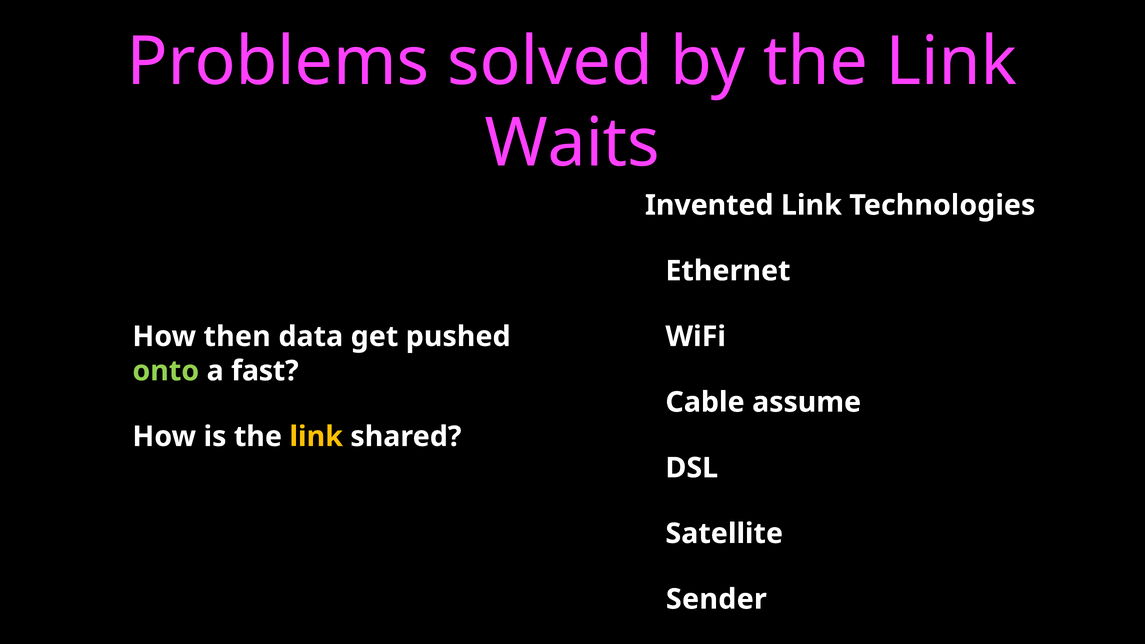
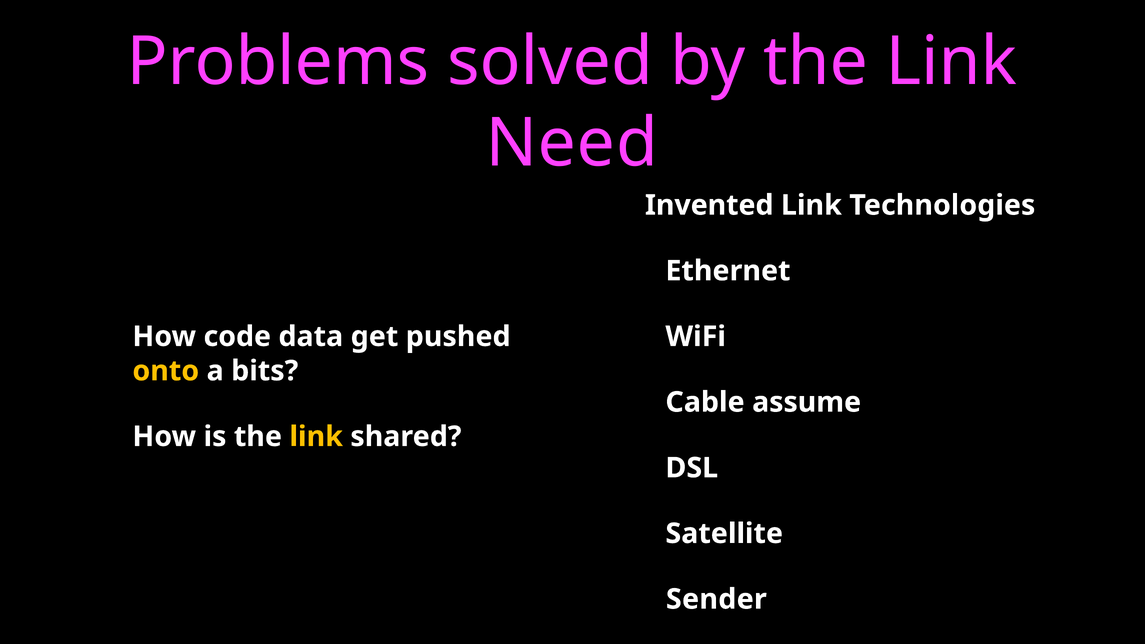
Waits: Waits -> Need (572, 143)
then: then -> code (237, 337)
onto colour: light green -> yellow (166, 371)
fast: fast -> bits (265, 371)
